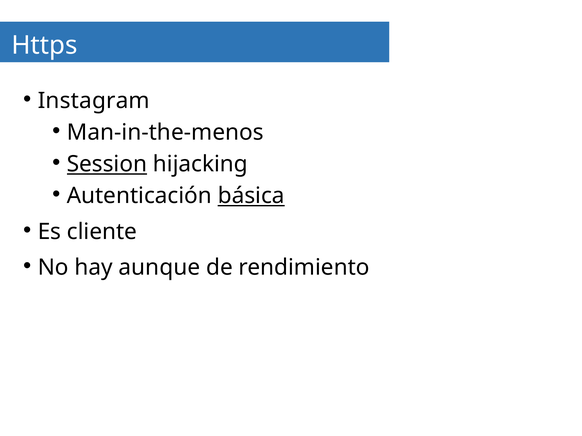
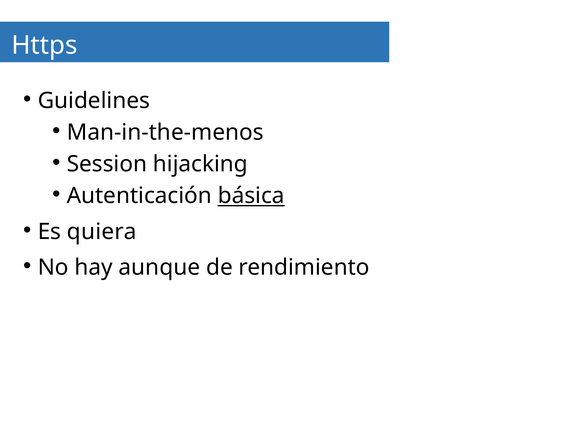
Instagram: Instagram -> Guidelines (94, 101)
Session underline: present -> none (107, 164)
cliente: cliente -> quiera (102, 232)
